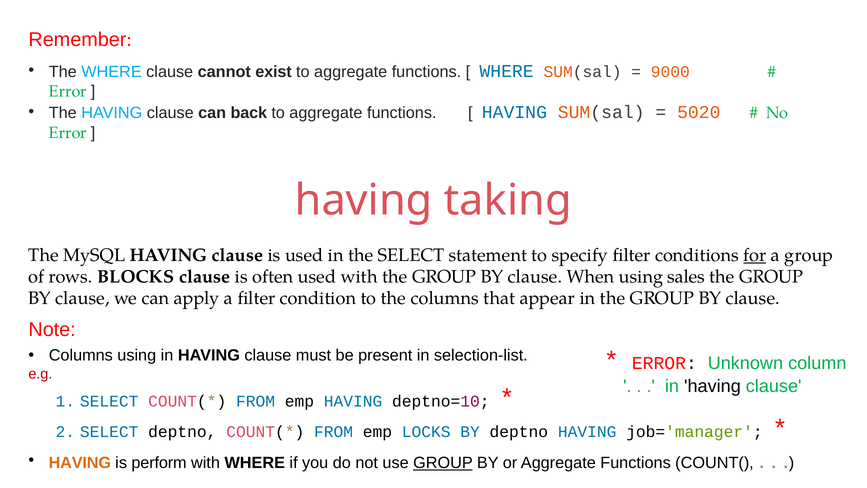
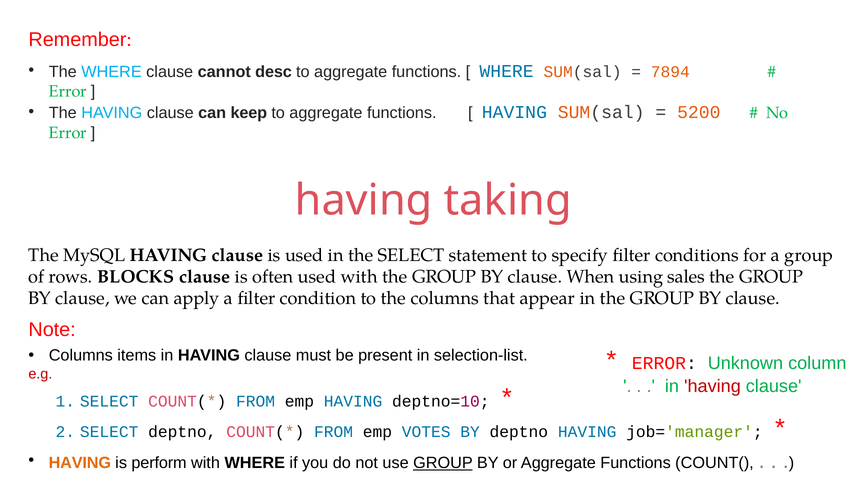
exist: exist -> desc (274, 72)
9000: 9000 -> 7894 (670, 72)
back: back -> keep (249, 113)
5020: 5020 -> 5200 (699, 112)
for underline: present -> none (755, 255)
Columns using: using -> items (137, 355)
having colour: black -> red (712, 386)
LOCKS: LOCKS -> VOTES (426, 432)
